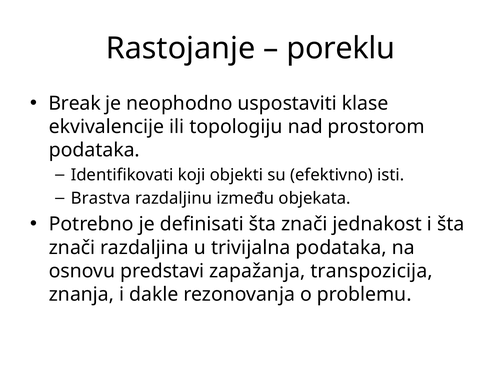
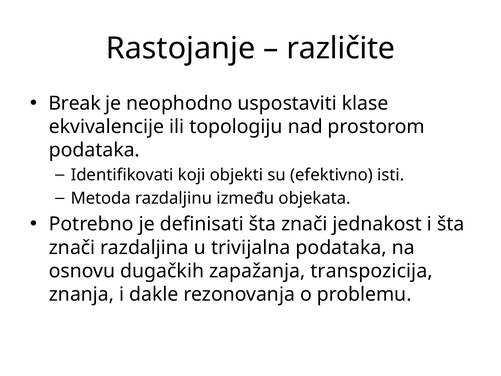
poreklu: poreklu -> različite (341, 48)
Brastva: Brastva -> Metoda (101, 198)
predstavi: predstavi -> dugačkih (162, 271)
